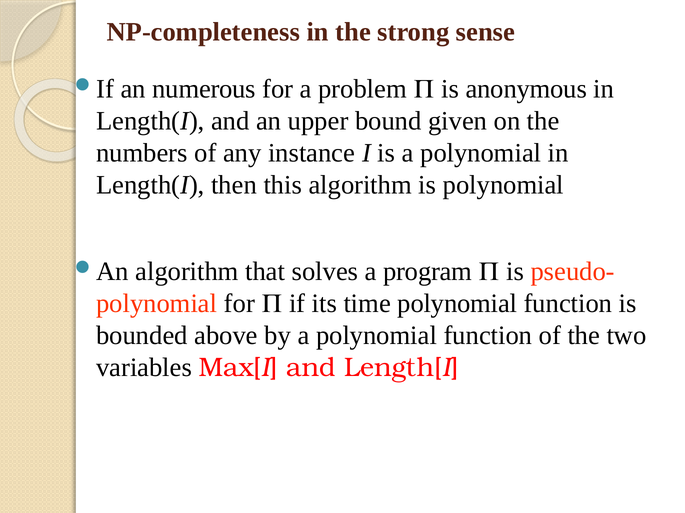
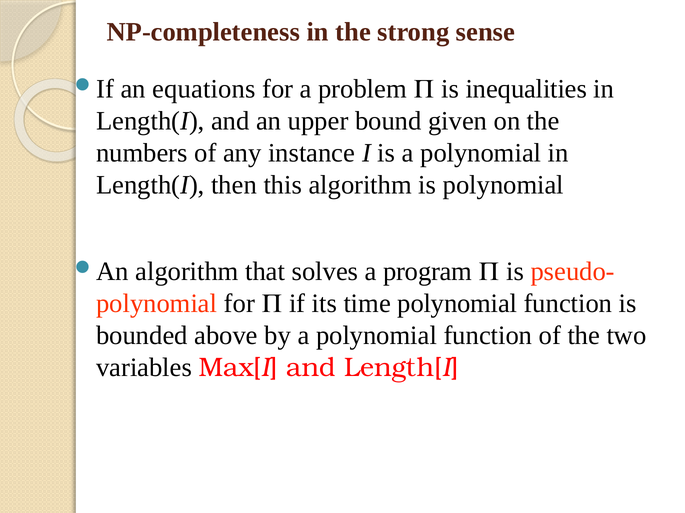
numerous: numerous -> equations (204, 89)
anonymous: anonymous -> inequalities (526, 89)
